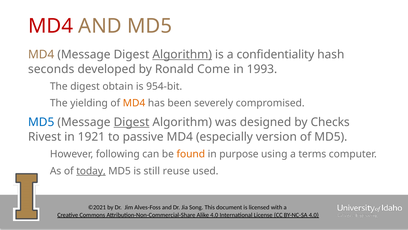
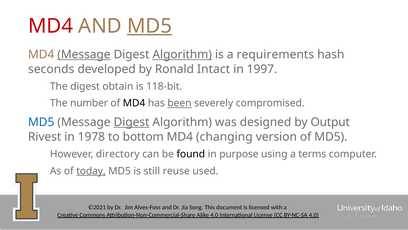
MD5 underline: none -> present (150, 26)
Message underline: none -> present (84, 54)
confidentiality: confidentiality -> requirements (275, 54)
Come: Come -> Intact (214, 69)
1993: 1993 -> 1997 (262, 69)
954-bit: 954-bit -> 118-bit (164, 86)
yielding: yielding -> number (89, 103)
MD4 colour: orange -> black (134, 103)
been underline: none -> present (180, 103)
Checks: Checks -> Output (330, 122)
1921: 1921 -> 1978 (91, 137)
passive: passive -> bottom (143, 137)
especially: especially -> changing (224, 137)
following: following -> directory (118, 154)
found colour: orange -> black (191, 154)
